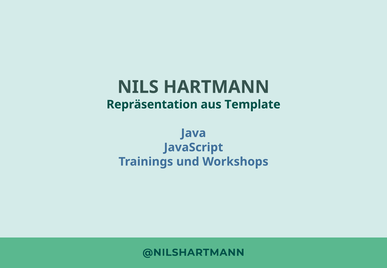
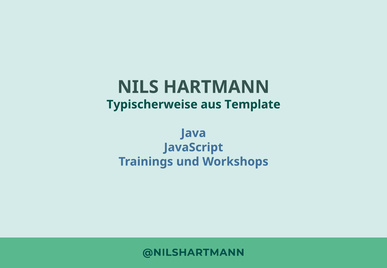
Repräsentation: Repräsentation -> Typischerweise (152, 104)
